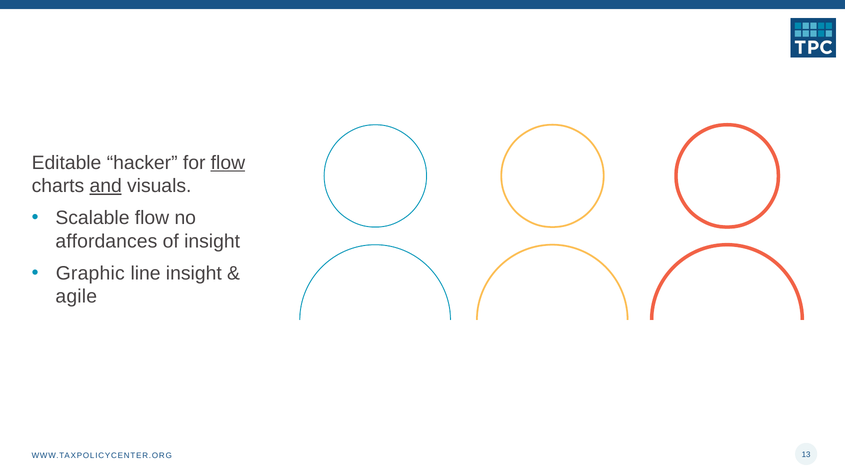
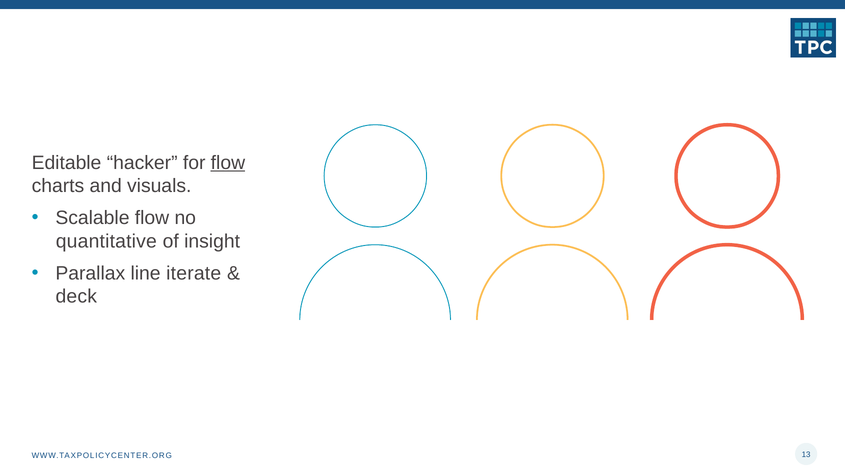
and underline: present -> none (106, 186)
affordances: affordances -> quantitative (106, 241)
Graphic: Graphic -> Parallax (90, 273)
line insight: insight -> iterate (194, 273)
agile: agile -> deck (76, 297)
